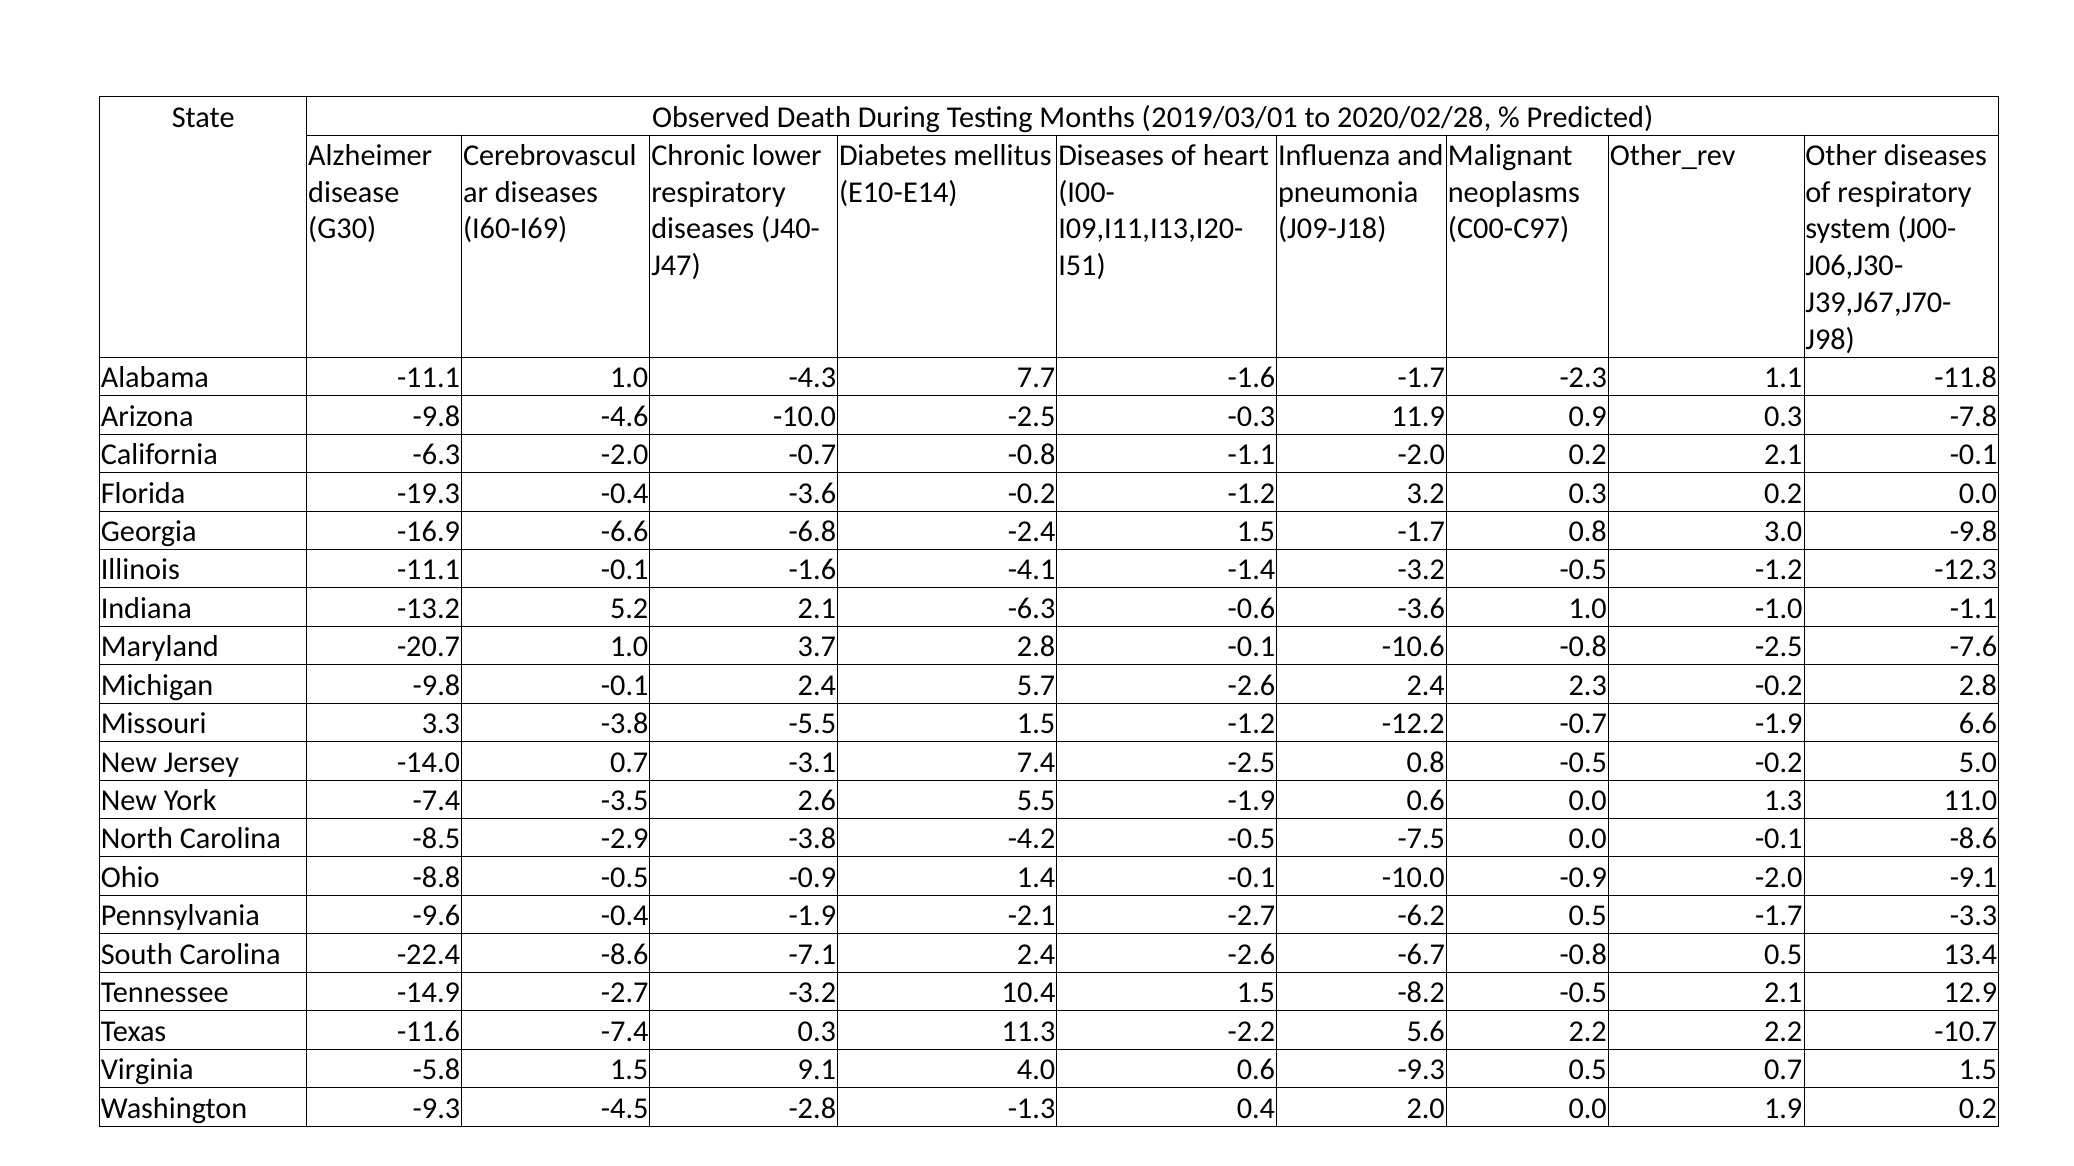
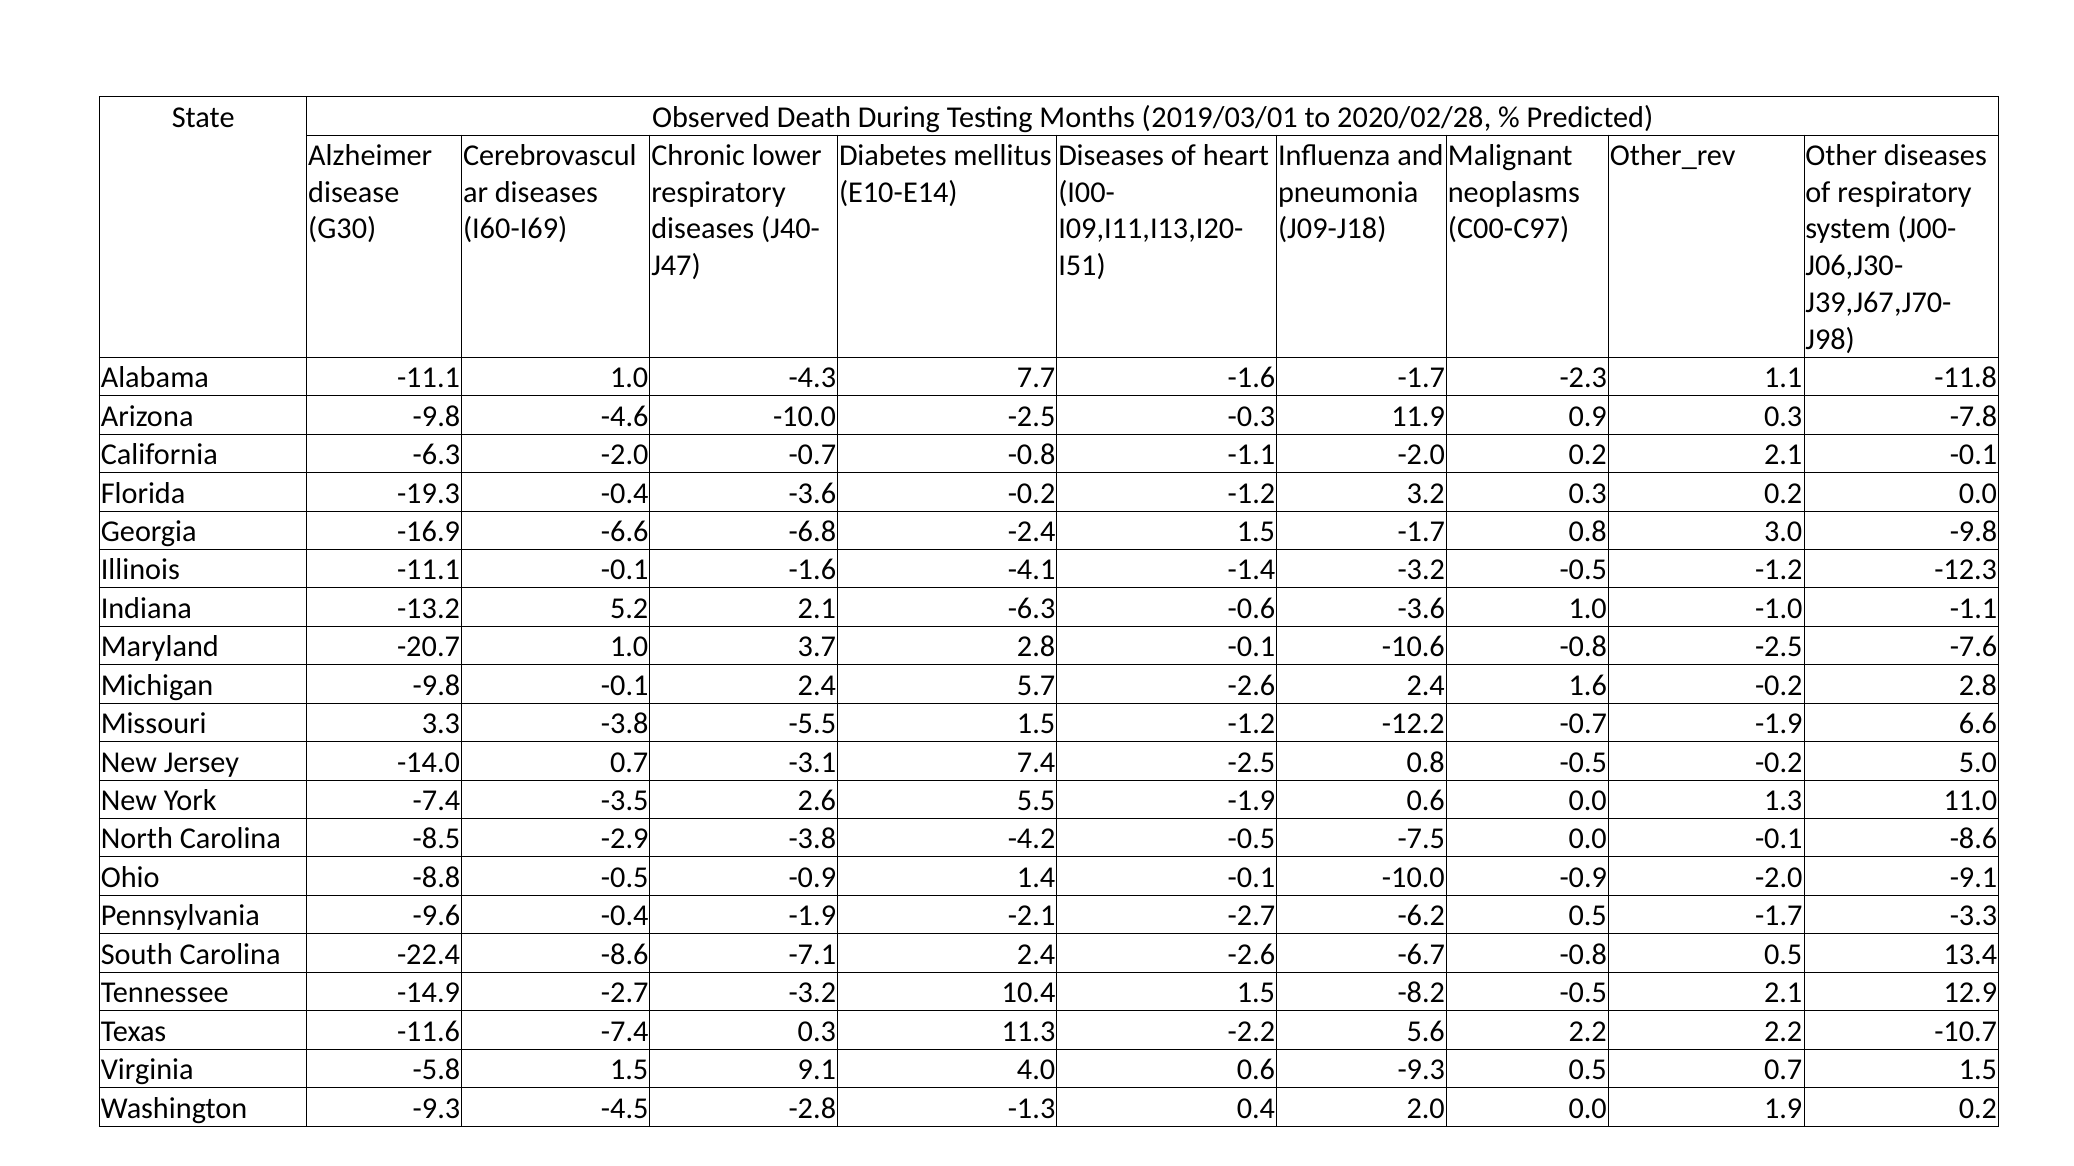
2.3: 2.3 -> 1.6 (1588, 686)
